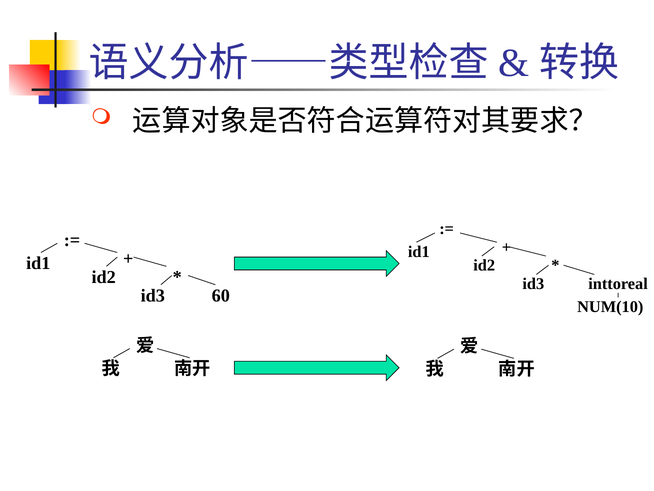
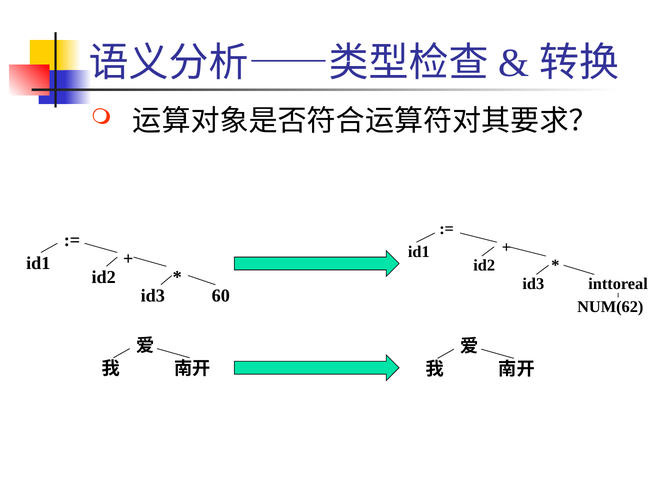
NUM(10: NUM(10 -> NUM(62 (610, 307)
